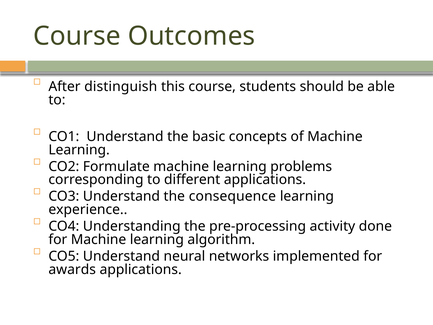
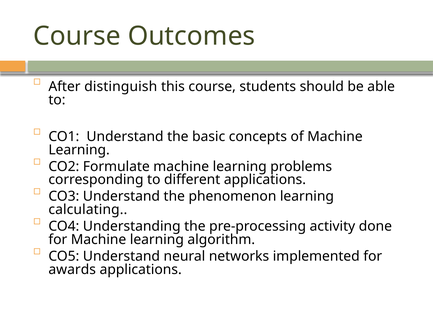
consequence: consequence -> phenomenon (232, 196)
experience: experience -> calculating (88, 209)
